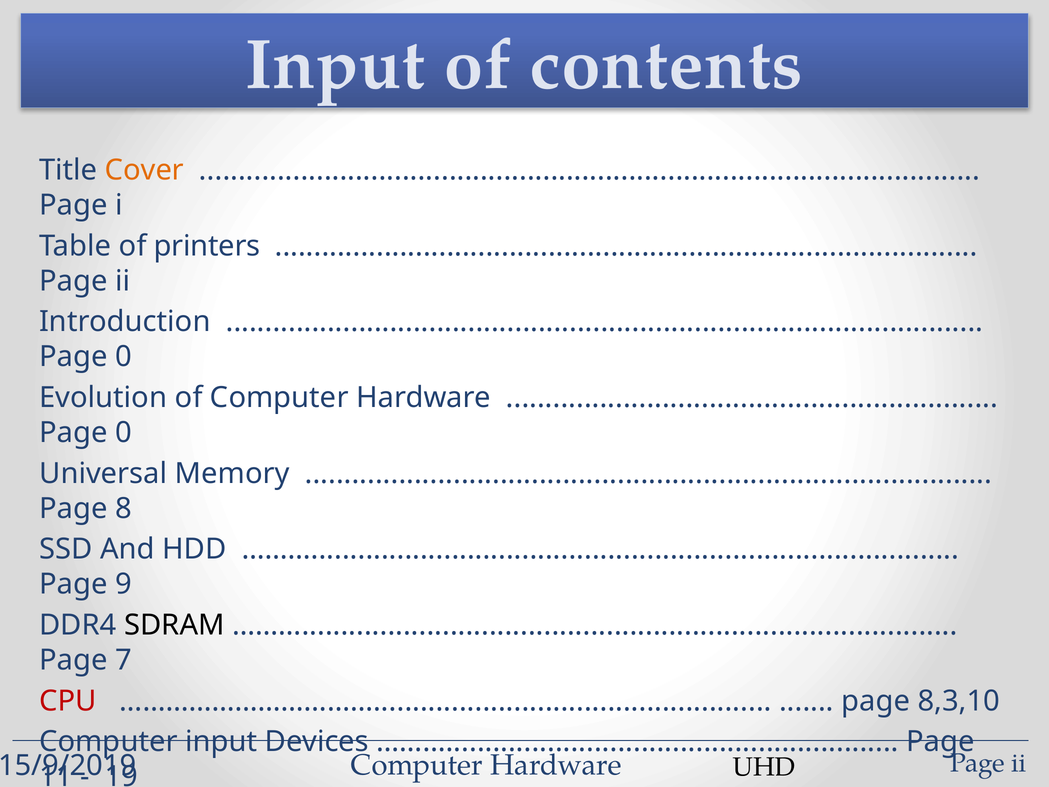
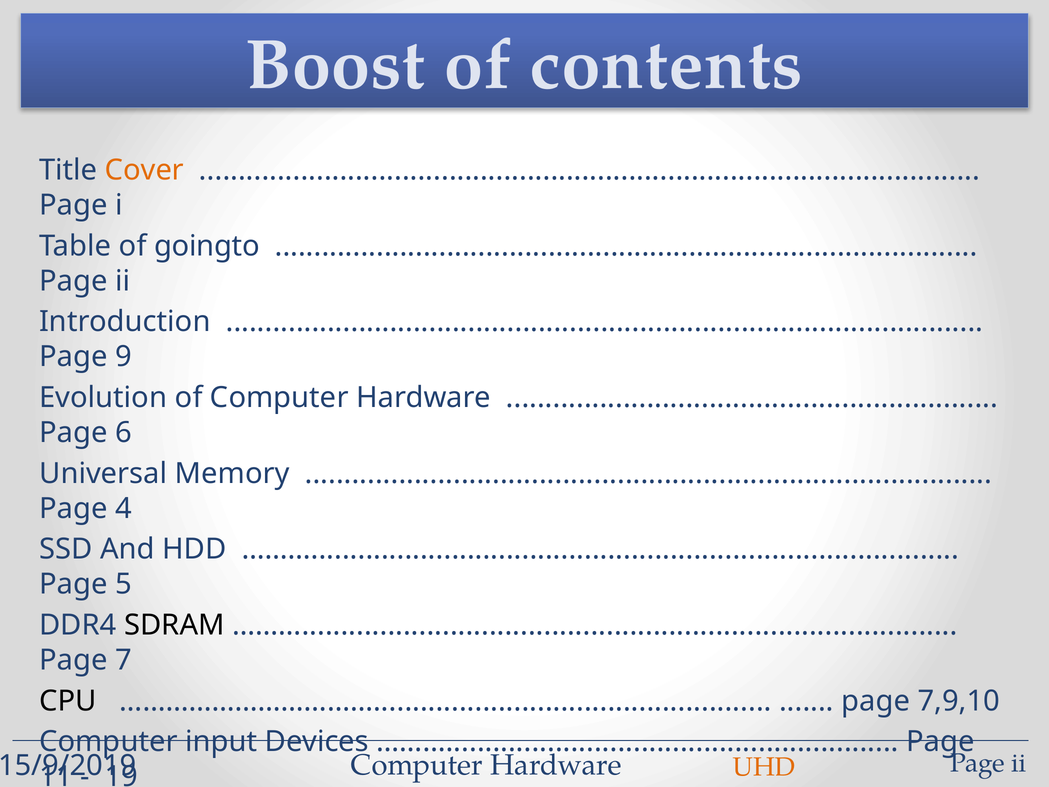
Input: Input -> Boost (335, 65)
printers: printers -> goingto (207, 246)
0: 0 -> 9 (124, 357)
0: 0 -> 6 (124, 433)
8: 8 -> 4 (124, 508)
9: 9 -> 5 (124, 584)
CPU colour: red -> black (68, 701)
8,3,10: 8,3,10 -> 7,9,10 (959, 701)
UHD colour: black -> orange (764, 767)
